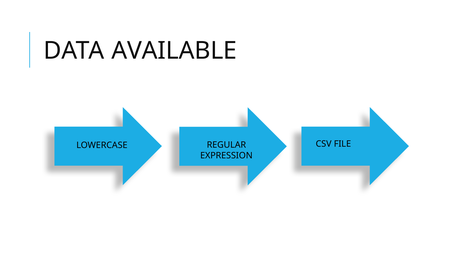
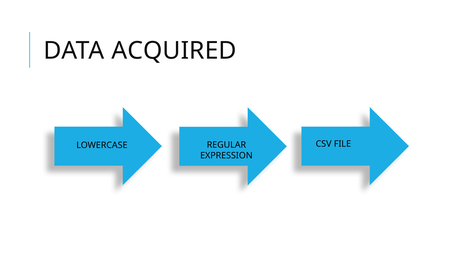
AVAILABLE: AVAILABLE -> ACQUIRED (174, 51)
